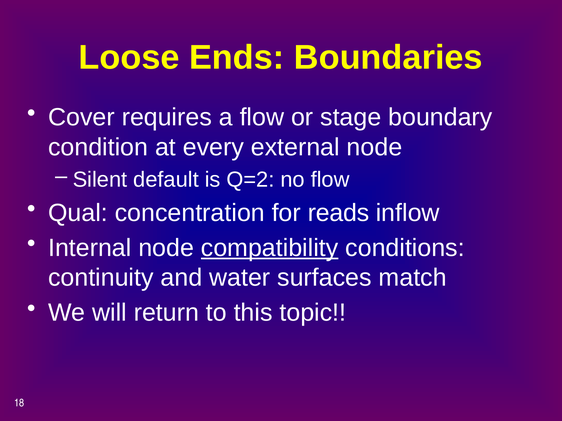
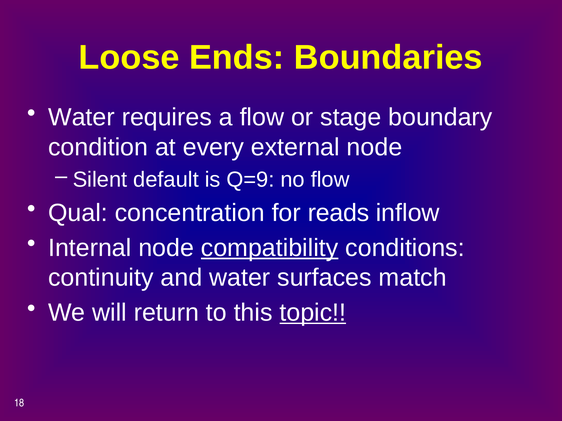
Cover: Cover -> Water (81, 117)
Q=2: Q=2 -> Q=9 (250, 180)
topic underline: none -> present (313, 313)
